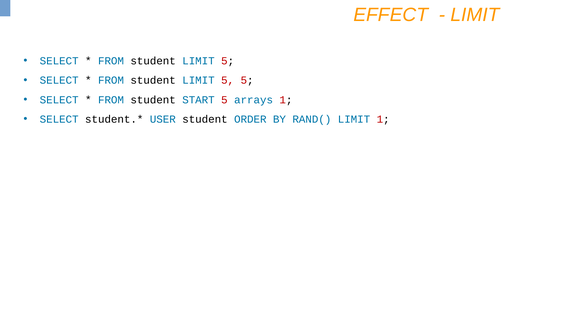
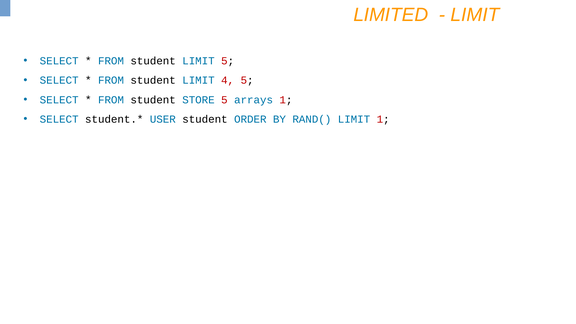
EFFECT: EFFECT -> LIMITED (391, 15)
5: 5 -> 4 (228, 80)
START: START -> STORE (198, 100)
